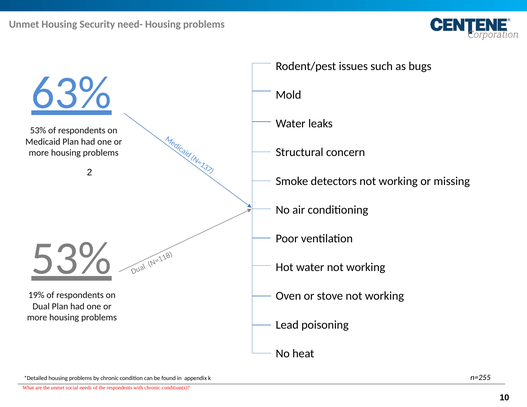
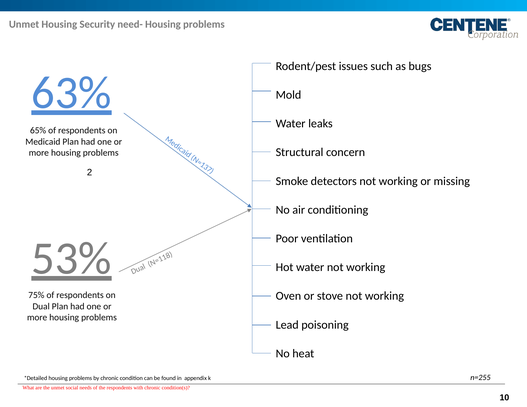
53%: 53% -> 65% (38, 131)
19%: 19% -> 75% (36, 295)
